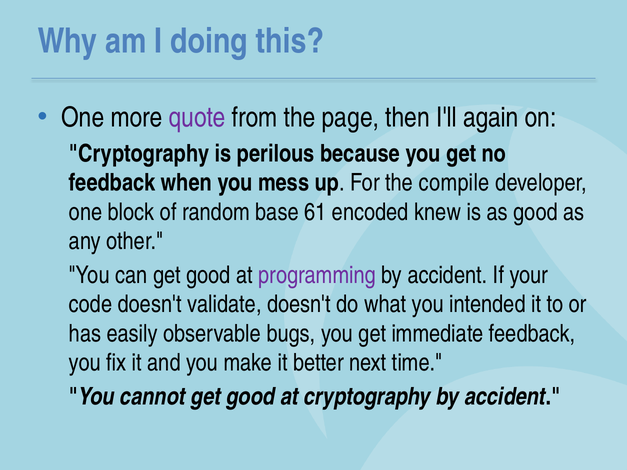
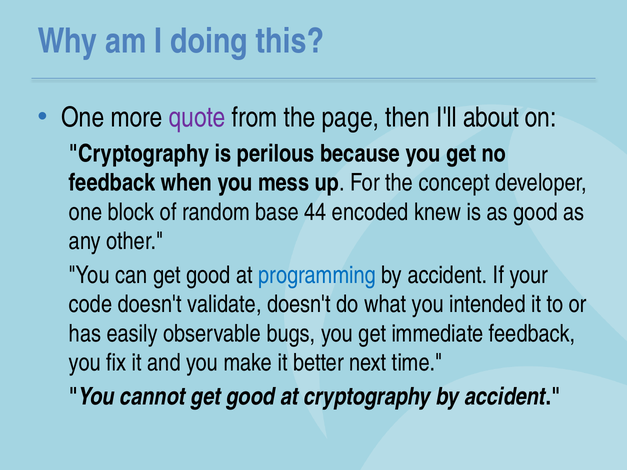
again: again -> about (491, 118)
compile: compile -> concept (454, 183)
61: 61 -> 44 (315, 212)
programming colour: purple -> blue (317, 275)
